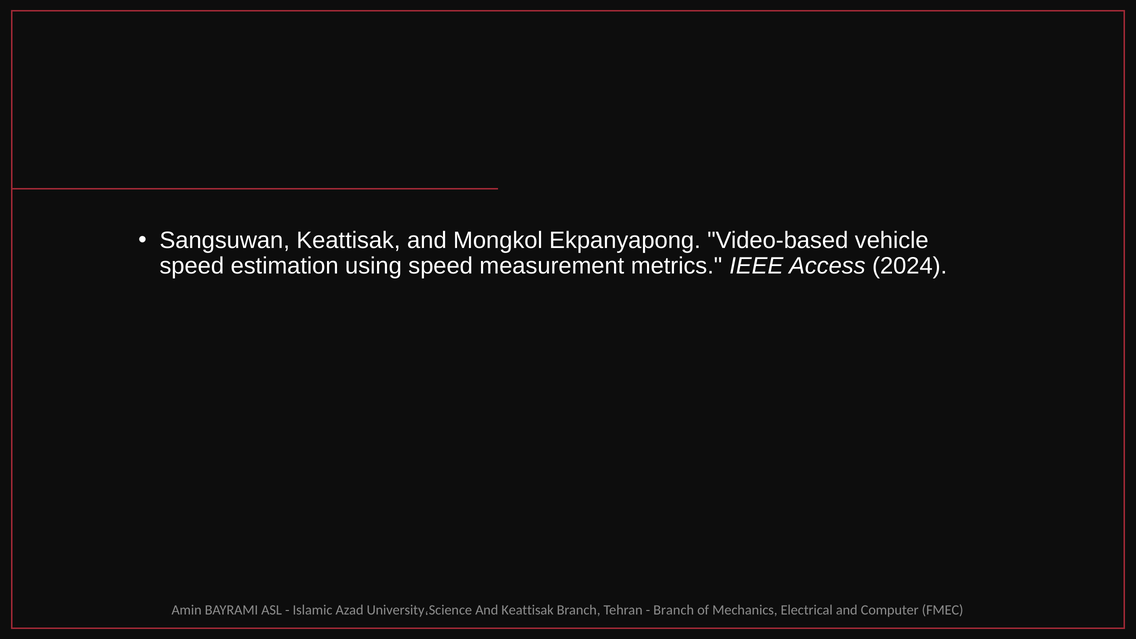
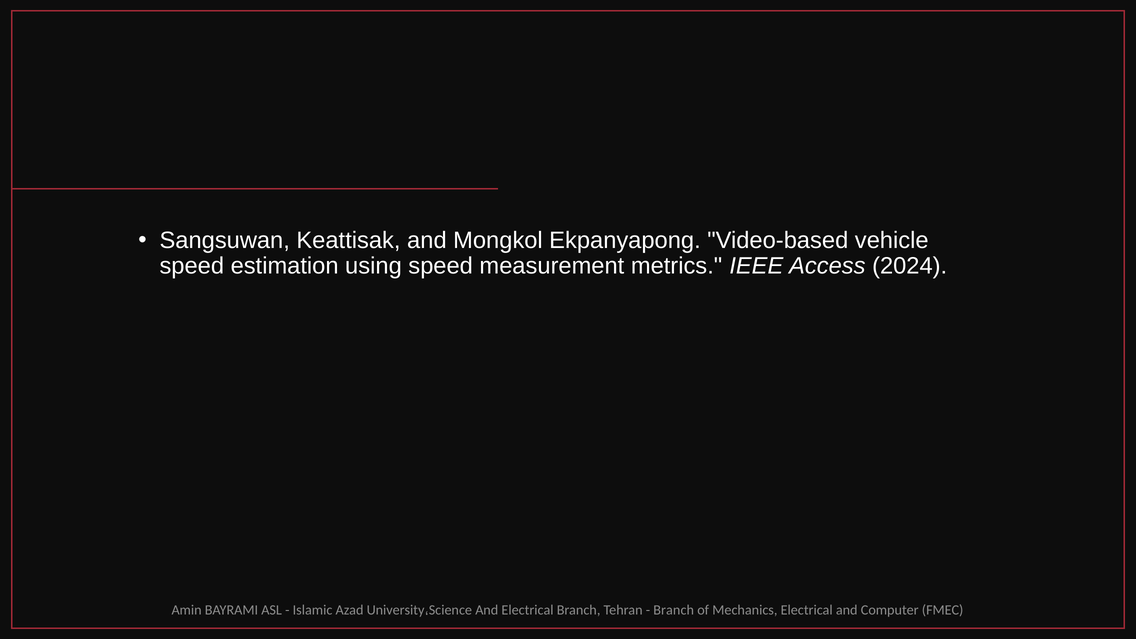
And Keattisak: Keattisak -> Electrical (528, 610)
